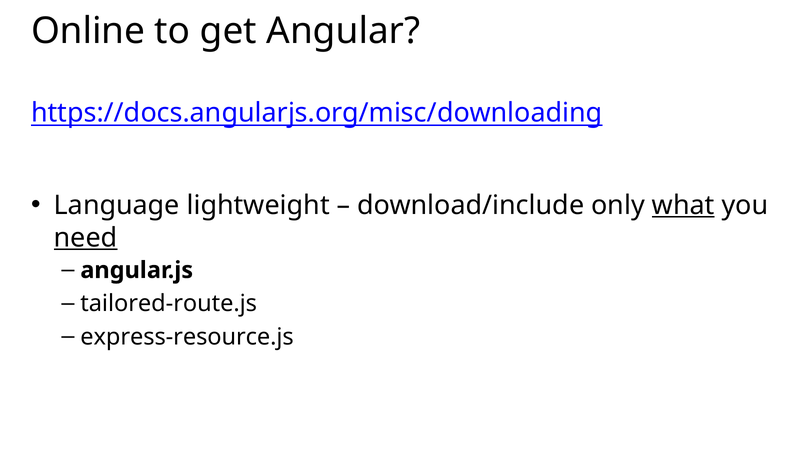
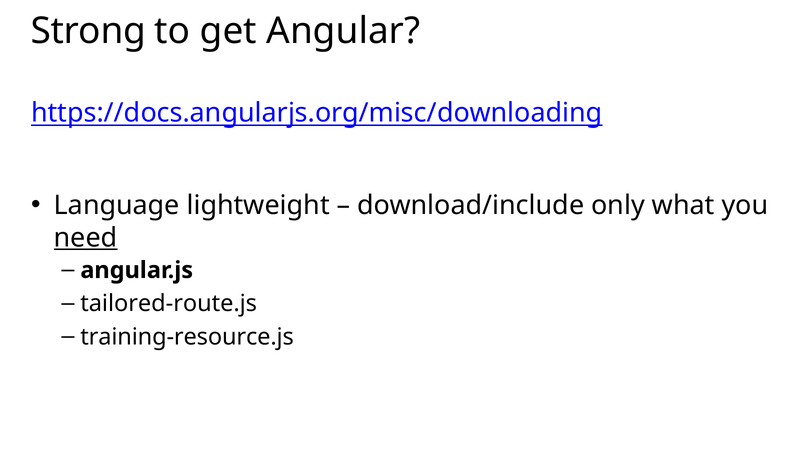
Online: Online -> Strong (88, 31)
what underline: present -> none (683, 206)
express-resource.js: express-resource.js -> training-resource.js (187, 337)
